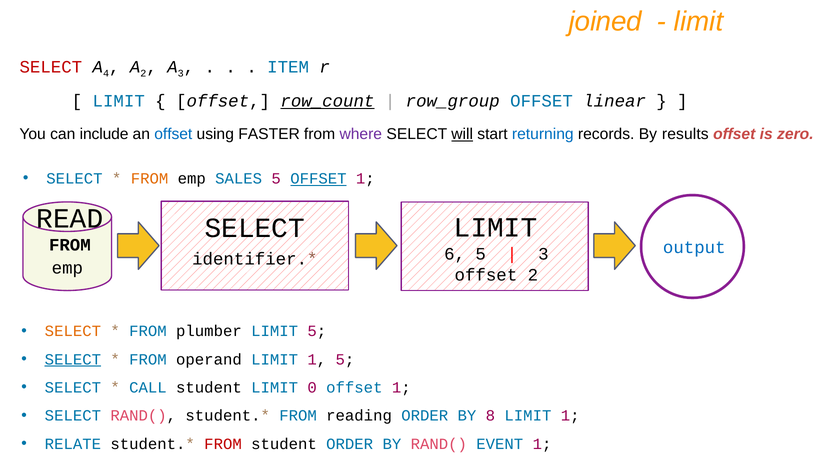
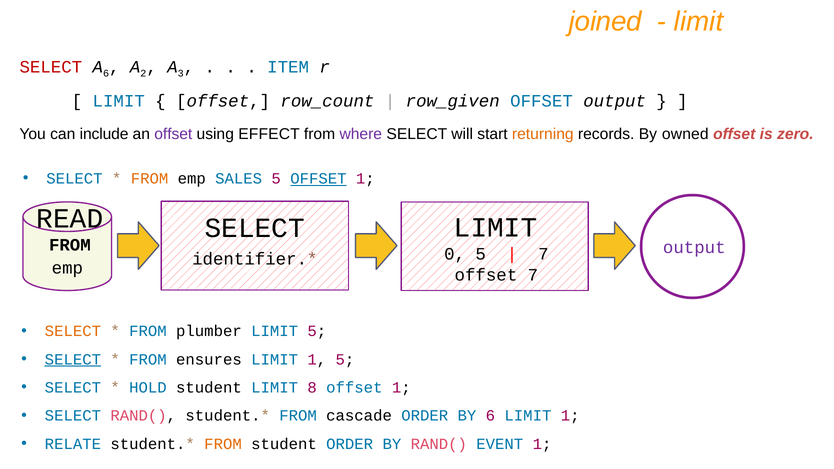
4: 4 -> 6 (106, 74)
row_count underline: present -> none (327, 101)
row_group: row_group -> row_given (453, 101)
OFFSET linear: linear -> output (615, 101)
offset colour: blue -> purple (173, 134)
FASTER: FASTER -> EFFECT (269, 134)
will underline: present -> none (462, 134)
returning colour: blue -> orange (543, 134)
results: results -> owned (685, 134)
output colour: blue -> purple (694, 248)
6: 6 -> 0 (455, 254)
3: 3 -> 7 (543, 254)
offset 2: 2 -> 7 (533, 275)
operand: operand -> ensures (209, 360)
CALL: CALL -> HOLD (148, 388)
0: 0 -> 8 (312, 388)
reading: reading -> cascade (359, 416)
BY 8: 8 -> 6 (490, 416)
FROM colour: red -> orange (223, 444)
